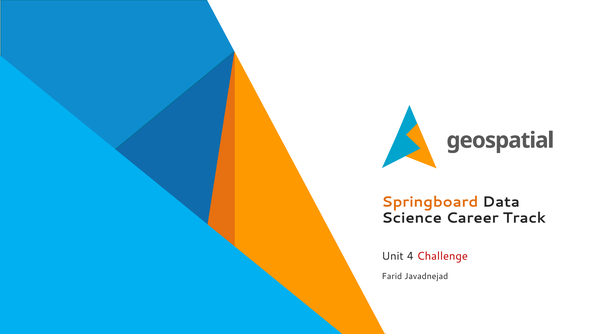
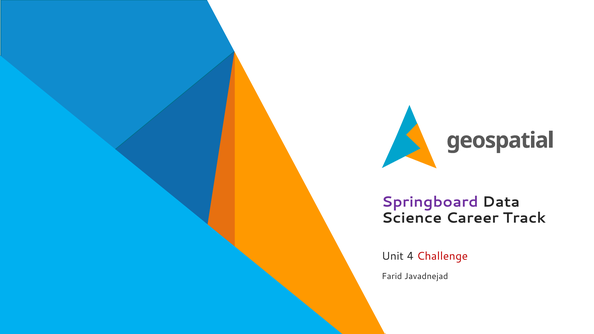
Springboard colour: orange -> purple (430, 202)
